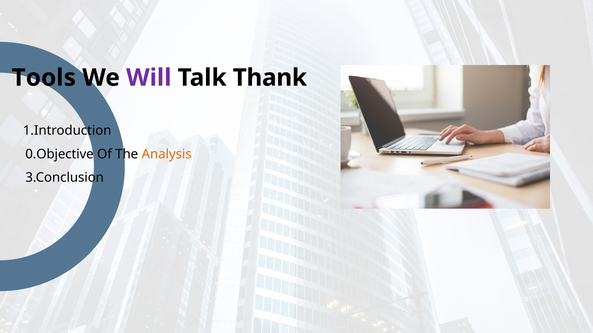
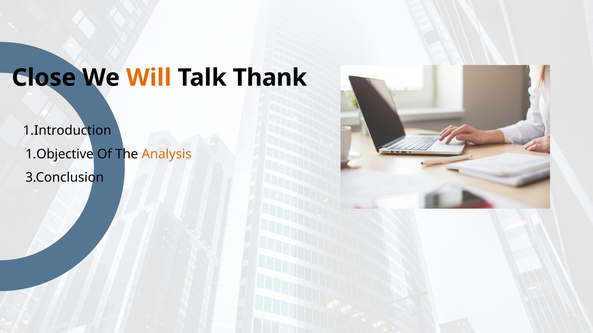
Tools: Tools -> Close (44, 78)
Will colour: purple -> orange (149, 78)
0.Objective: 0.Objective -> 1.Objective (60, 154)
